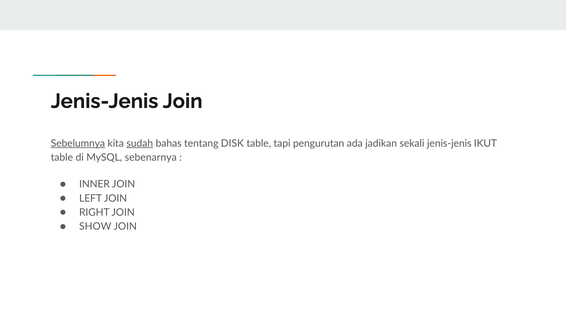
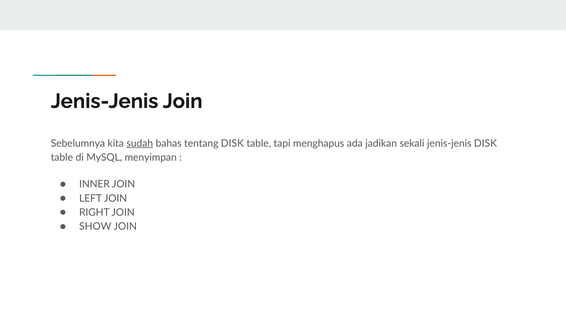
Sebelumnya underline: present -> none (78, 143)
pengurutan: pengurutan -> menghapus (319, 143)
jenis-jenis IKUT: IKUT -> DISK (485, 143)
sebenarnya: sebenarnya -> menyimpan (151, 157)
